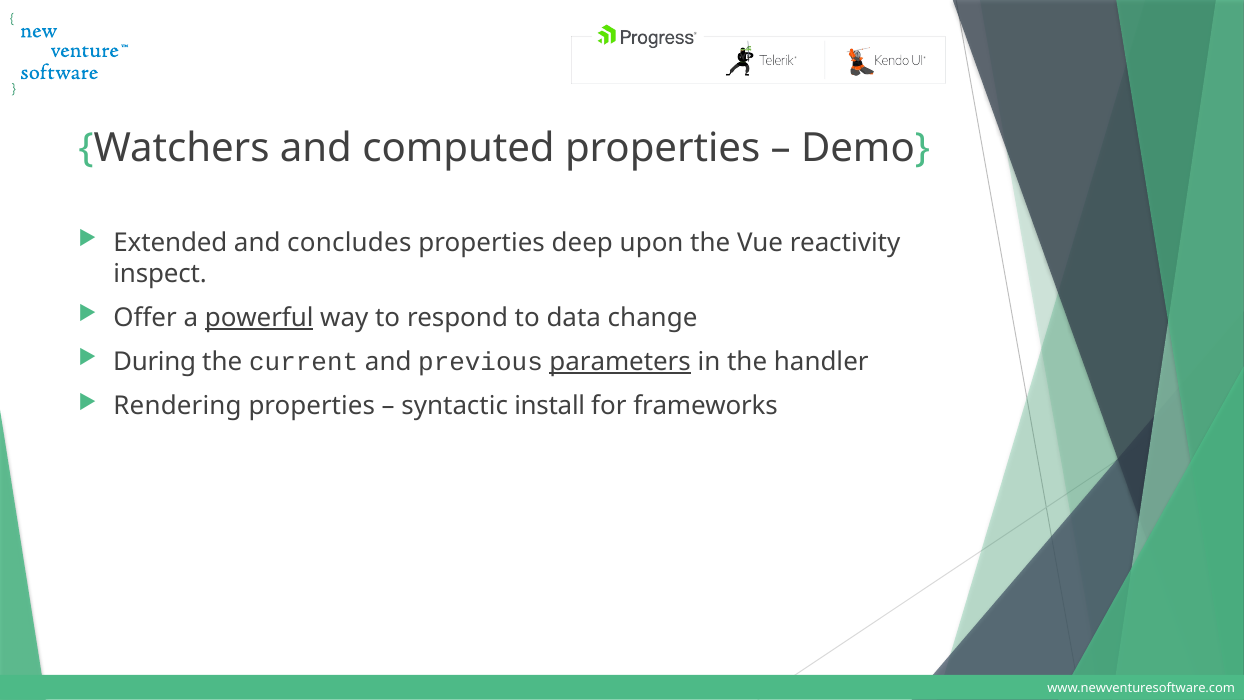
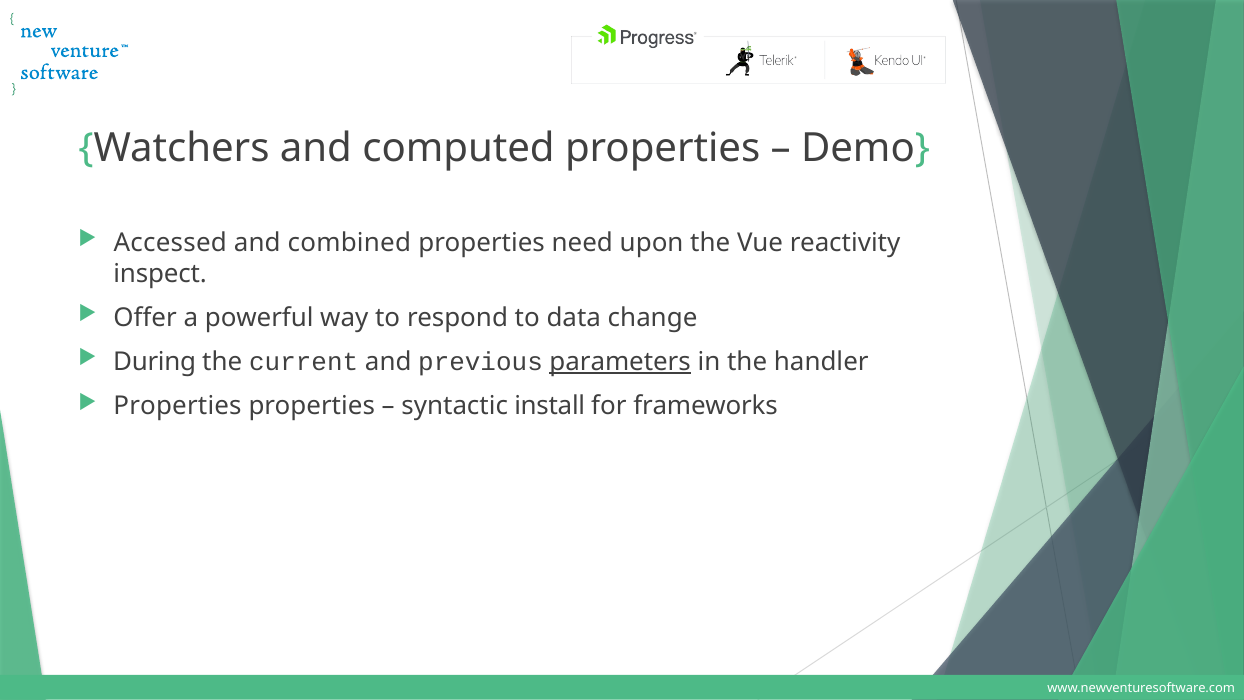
Extended: Extended -> Accessed (170, 243)
concludes: concludes -> combined (349, 243)
deep: deep -> need (582, 243)
powerful underline: present -> none (259, 318)
Rendering: Rendering -> Properties (178, 406)
